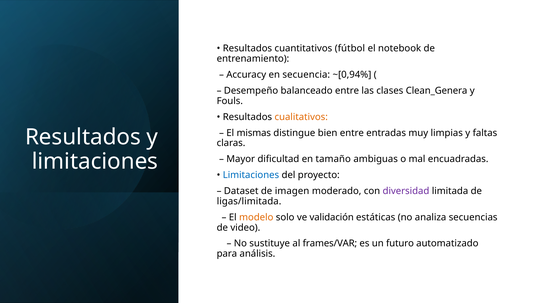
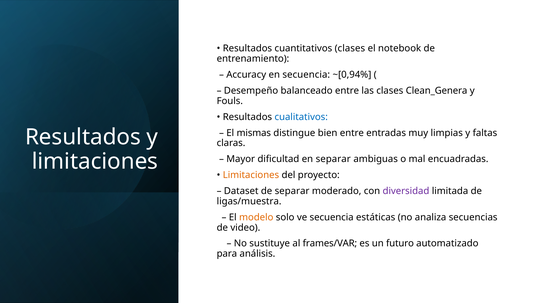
cuantitativos fútbol: fútbol -> clases (350, 48)
cualitativos colour: orange -> blue (301, 117)
en tamaño: tamaño -> separar (333, 159)
Limitaciones colour: blue -> orange (251, 175)
de imagen: imagen -> separar (292, 191)
ligas/limitada: ligas/limitada -> ligas/muestra (249, 201)
ve validación: validación -> secuencia (332, 217)
